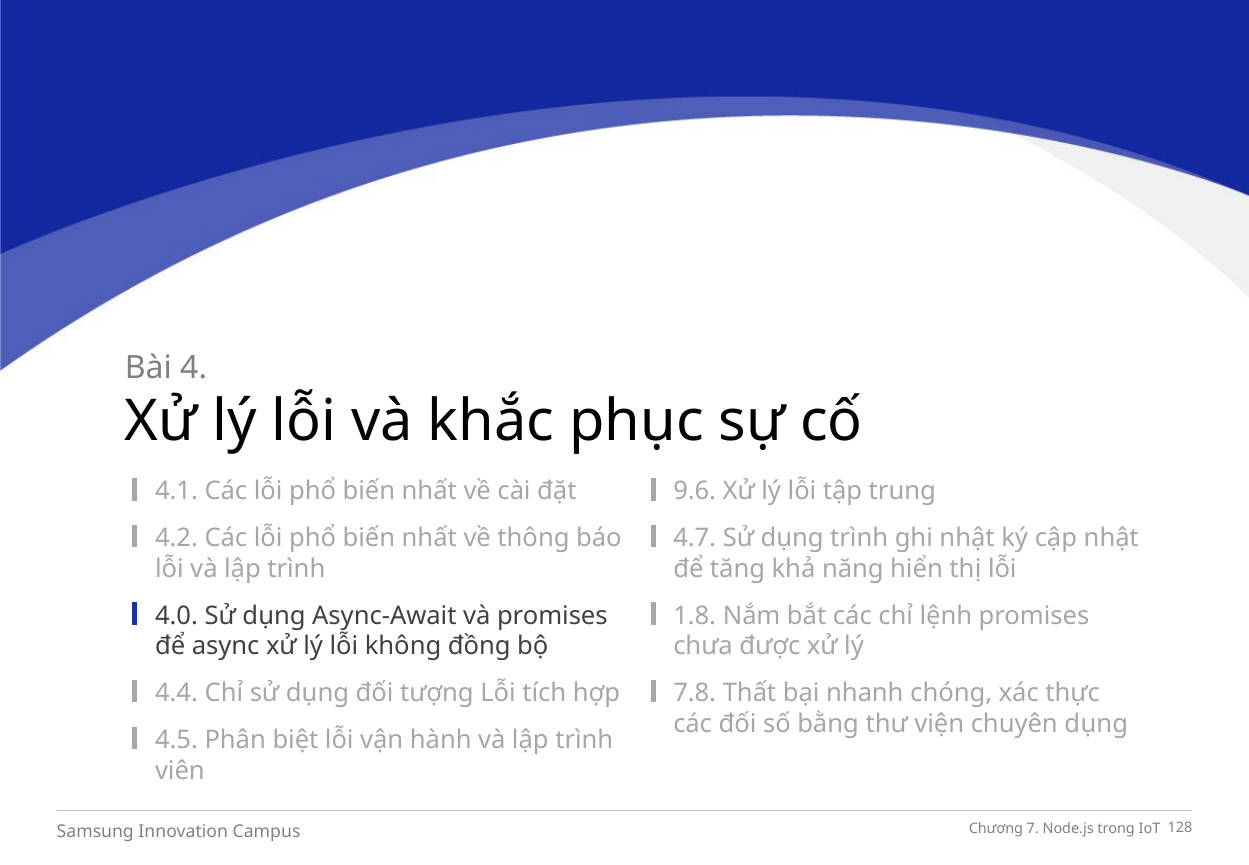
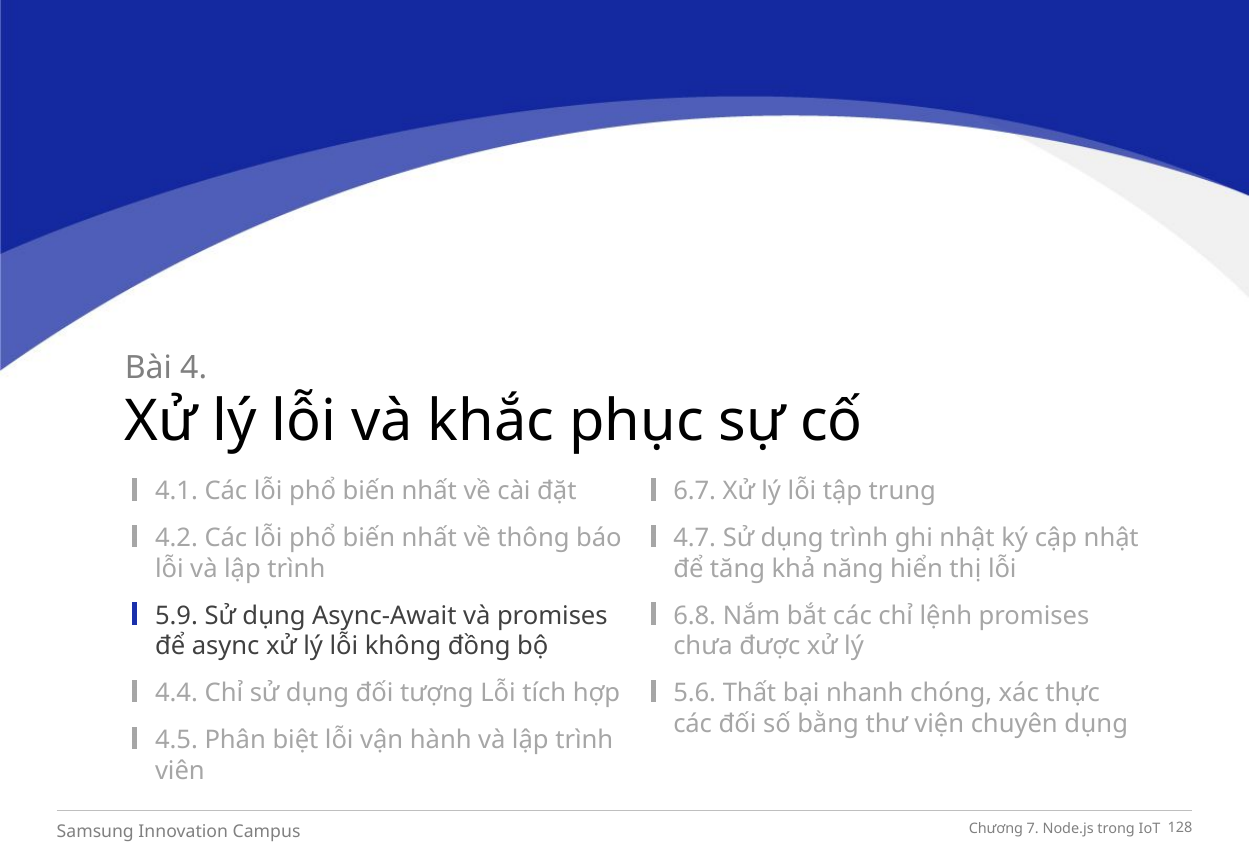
9.6: 9.6 -> 6.7 (695, 491)
4.0: 4.0 -> 5.9 (177, 616)
1.8: 1.8 -> 6.8 (695, 616)
7.8: 7.8 -> 5.6 (695, 693)
